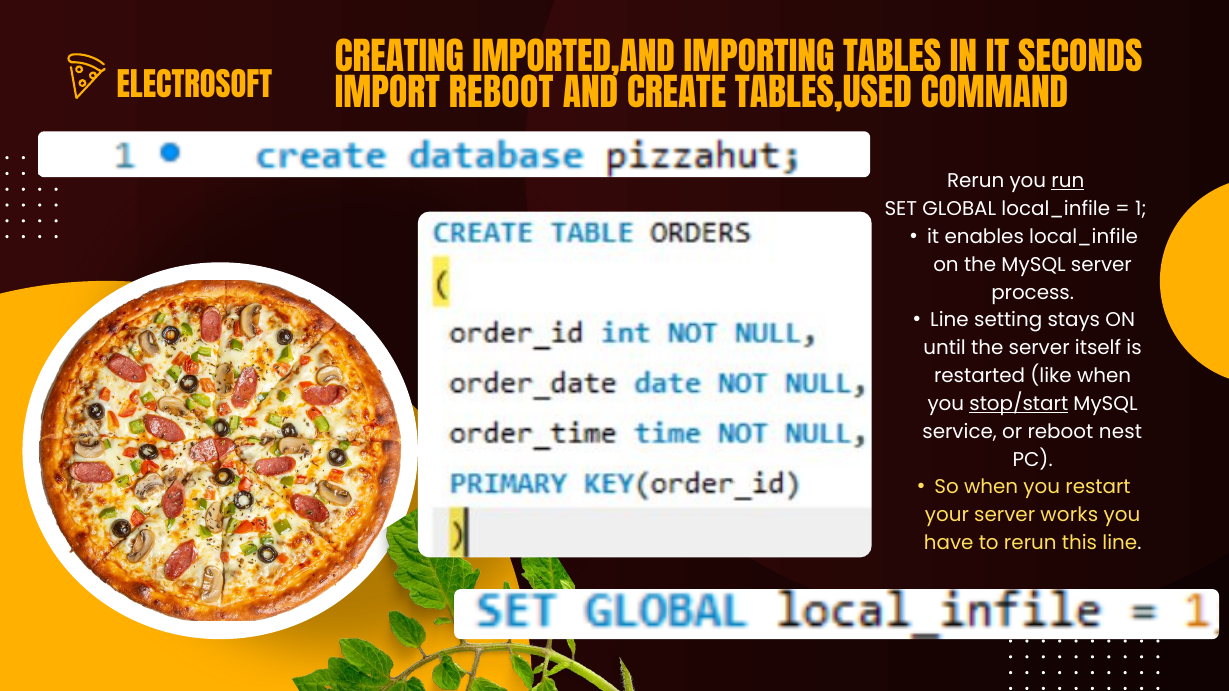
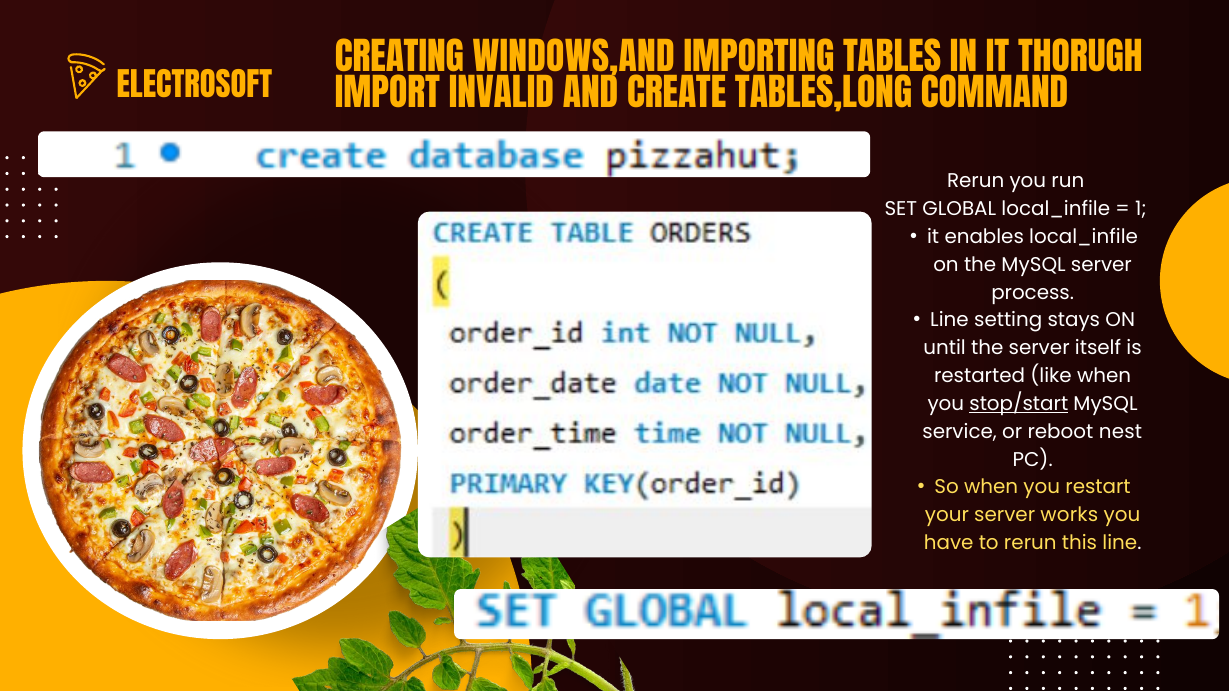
IMPORTED,AND: IMPORTED,AND -> WINDOWS,AND (574, 60)
SECONDS: SECONDS -> THORUGH (1080, 60)
IMPORT REBOOT: REBOOT -> INVALID (501, 96)
TABLES,USED: TABLES,USED -> TABLES,LONG (824, 96)
run underline: present -> none (1068, 181)
